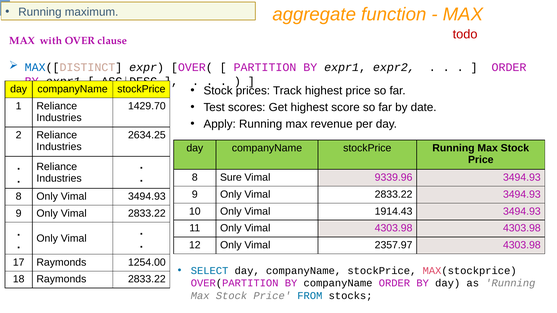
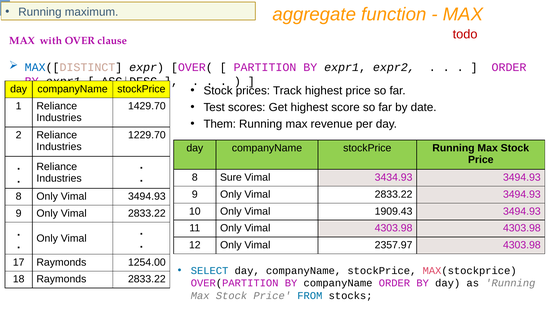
Apply: Apply -> Them (220, 124)
2634.25: 2634.25 -> 1229.70 (147, 135)
9339.96: 9339.96 -> 3434.93 (394, 178)
1914.43: 1914.43 -> 1909.43 (394, 211)
